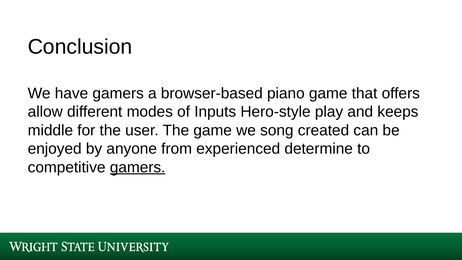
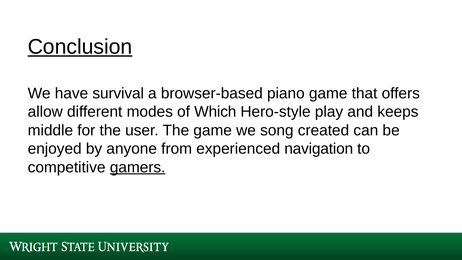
Conclusion underline: none -> present (80, 47)
have gamers: gamers -> survival (118, 93)
Inputs: Inputs -> Which (215, 112)
determine: determine -> navigation (319, 149)
